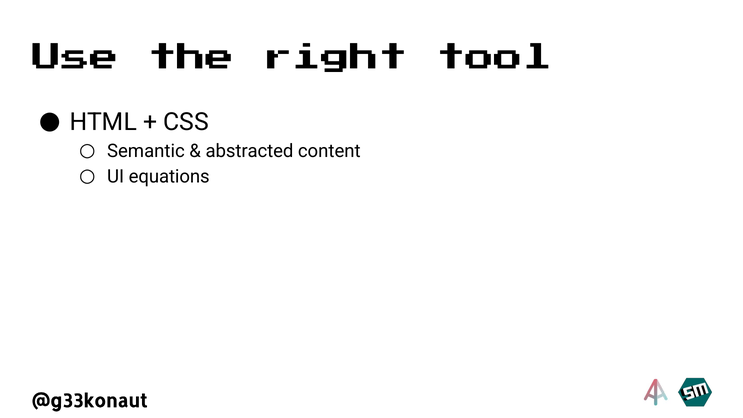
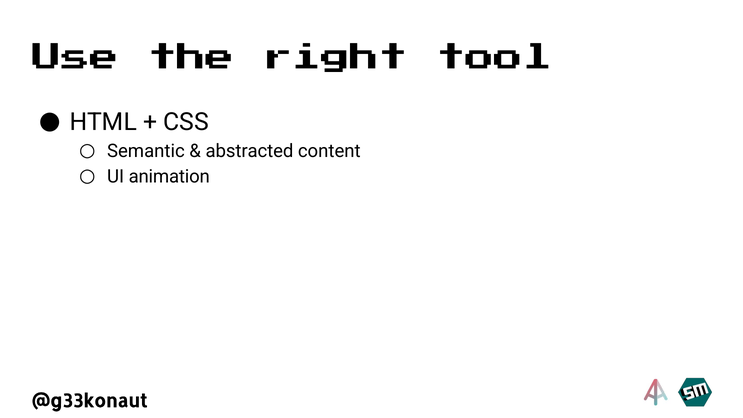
equations: equations -> animation (169, 177)
